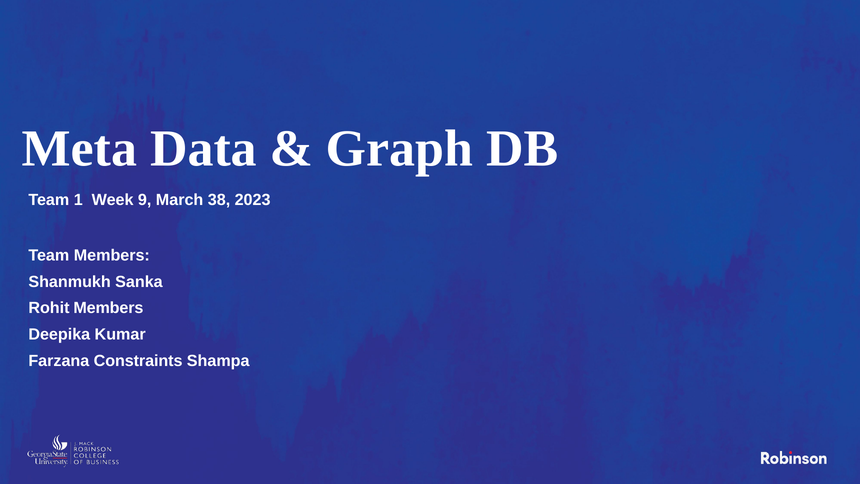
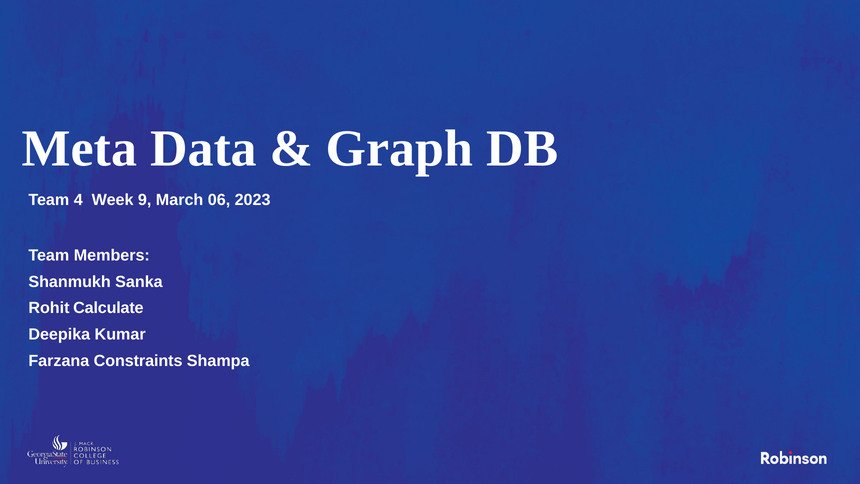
1: 1 -> 4 (78, 200)
38: 38 -> 06 (219, 200)
Rohit Members: Members -> Calculate (108, 308)
